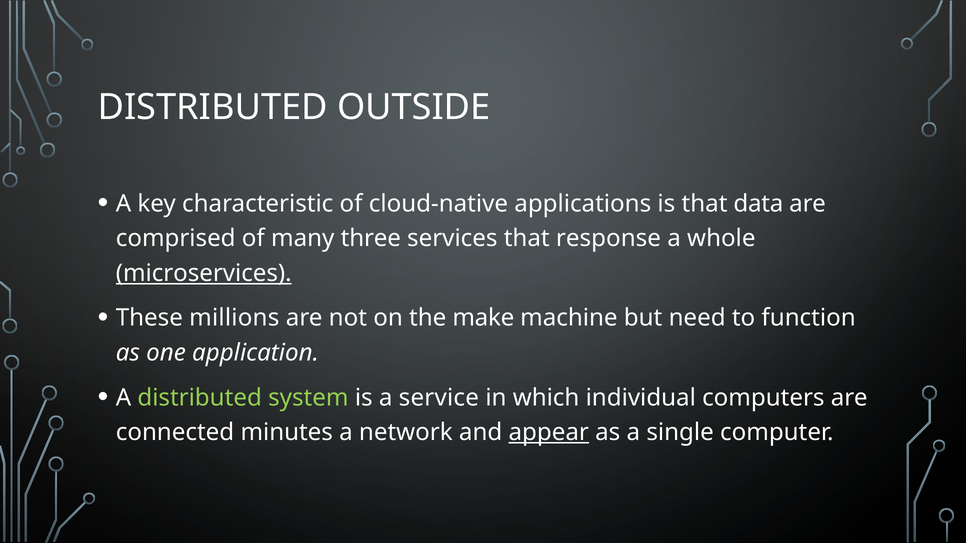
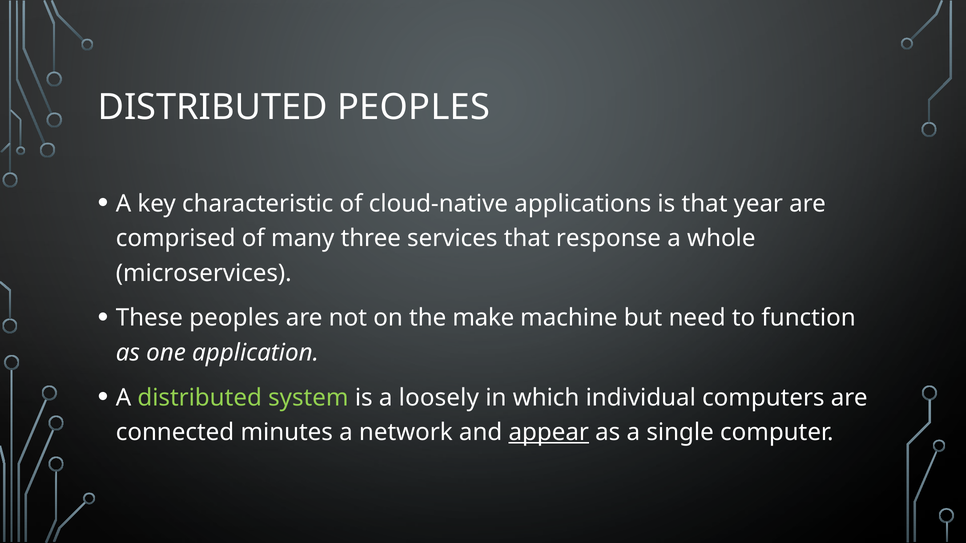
DISTRIBUTED OUTSIDE: OUTSIDE -> PEOPLES (414, 107)
data: data -> year (758, 204)
microservices underline: present -> none (204, 273)
These millions: millions -> peoples (234, 318)
service: service -> loosely (439, 398)
